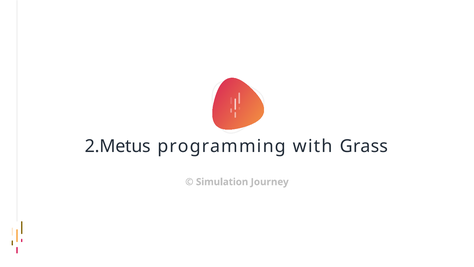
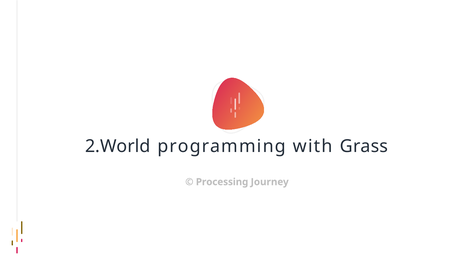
2.Metus: 2.Metus -> 2.World (118, 146)
Simulation: Simulation -> Processing (222, 182)
